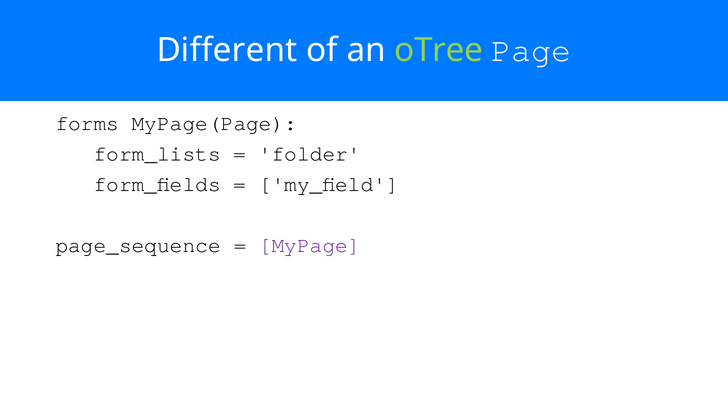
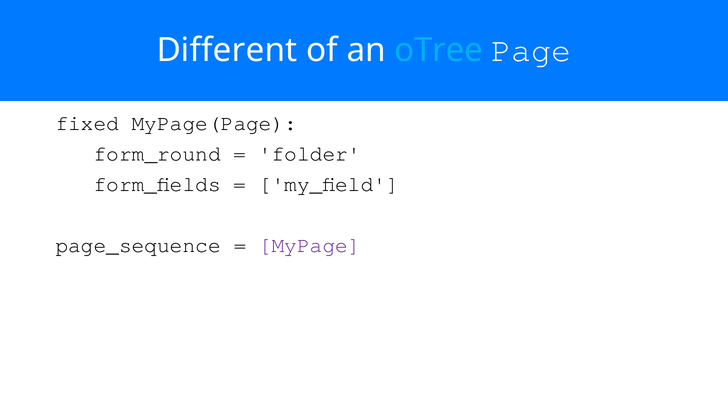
oTree colour: light green -> light blue (439, 50)
forms: forms -> fixed (87, 123)
form_lists: form_lists -> form_round (157, 154)
